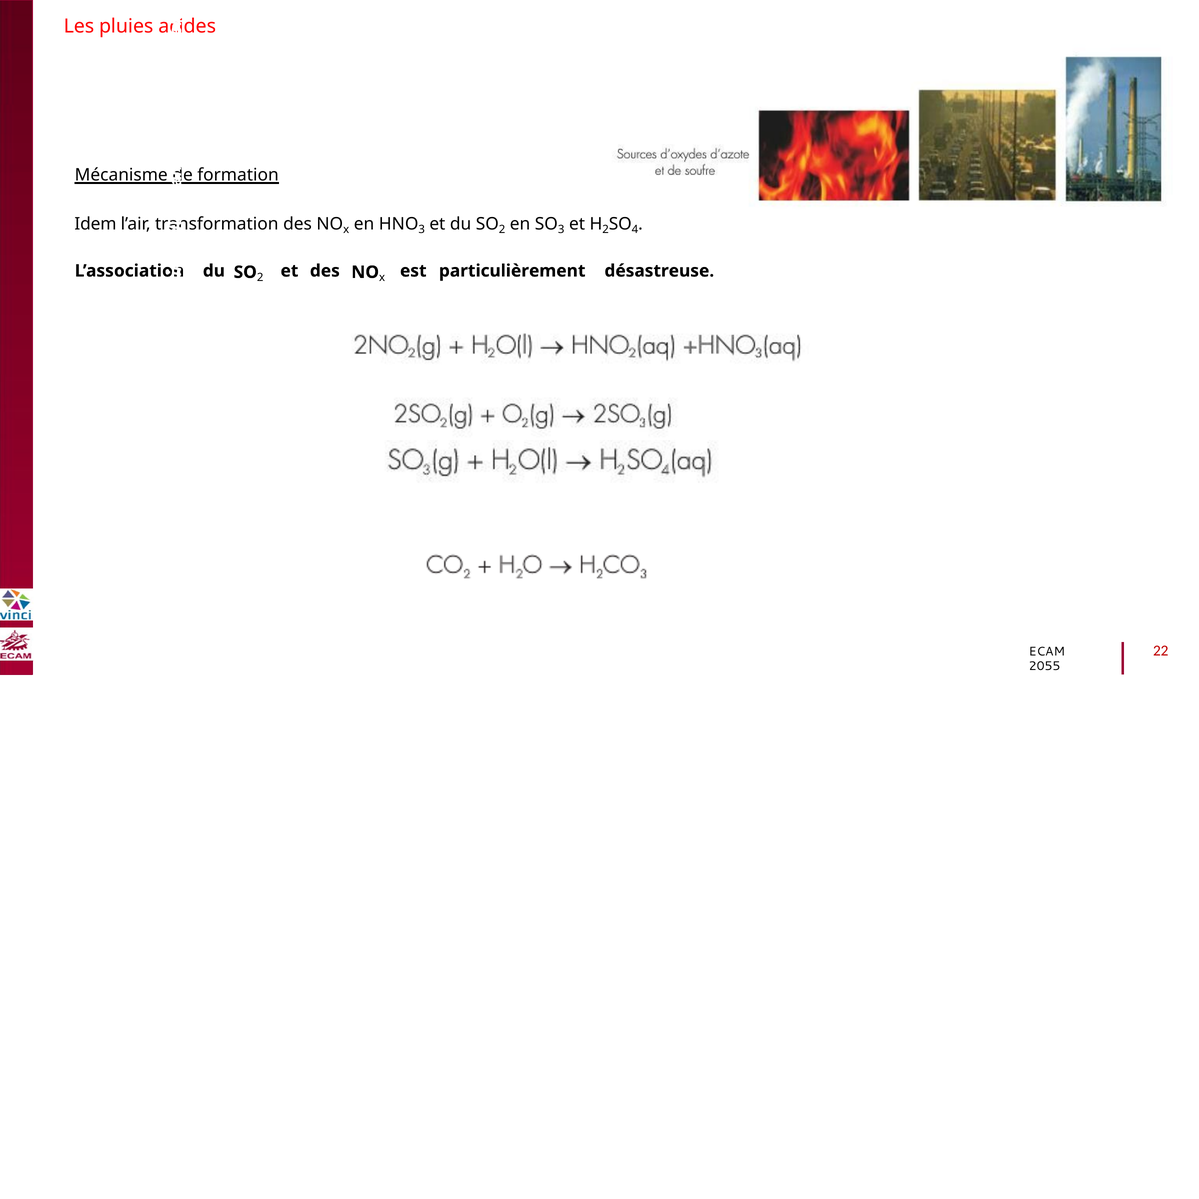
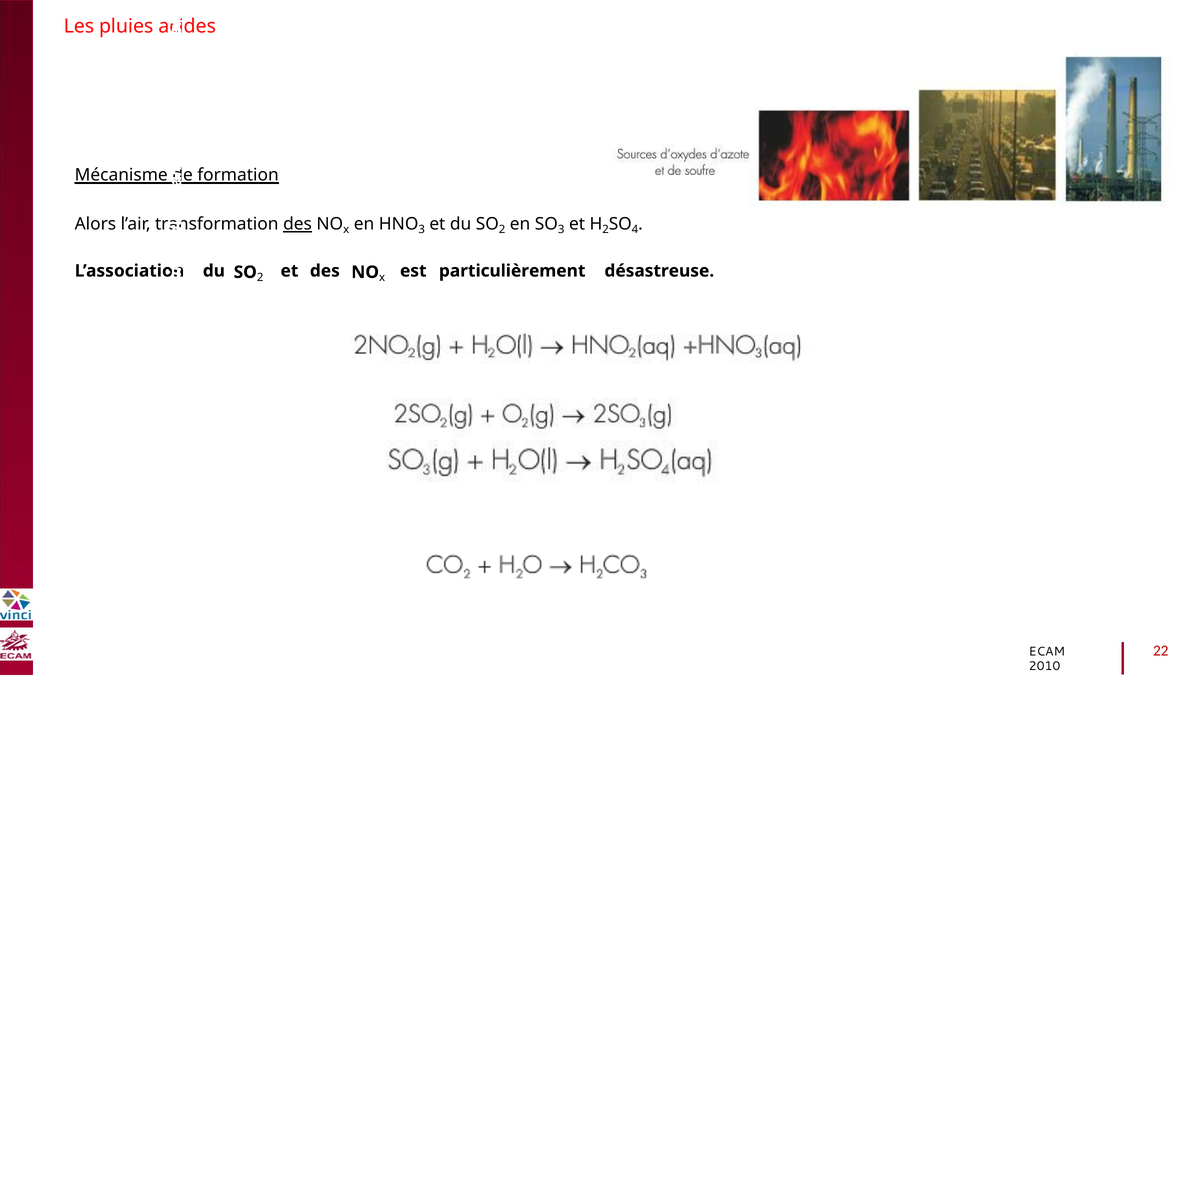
Idem: Idem -> Alors (95, 224)
des underline: none -> present (298, 224)
2055: 2055 -> 2010 (1045, 666)
